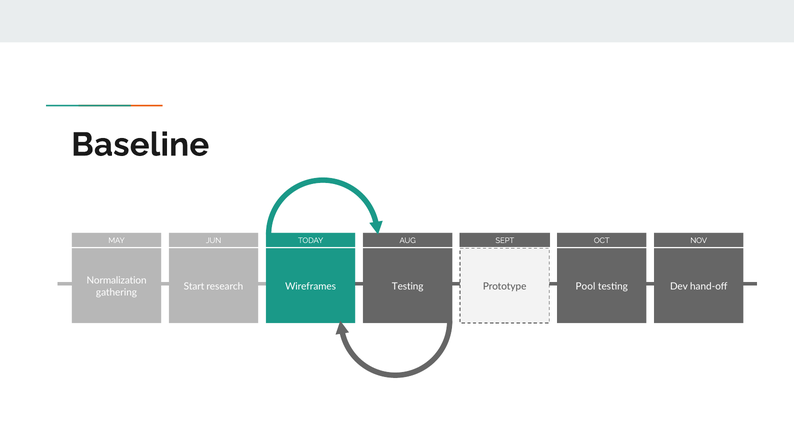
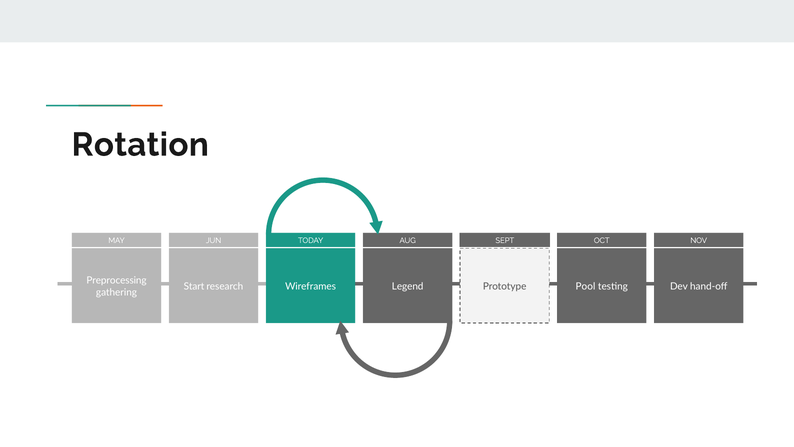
Baseline: Baseline -> Rotation (140, 145)
Normalization: Normalization -> Preprocessing (117, 280)
Testing: Testing -> Legend (408, 286)
